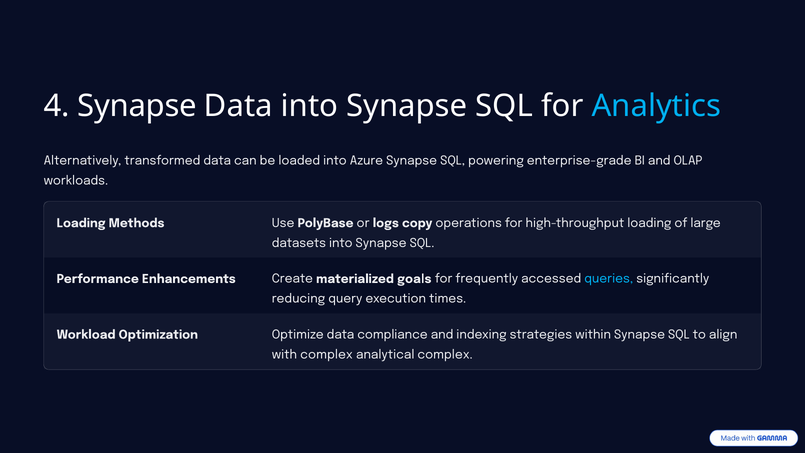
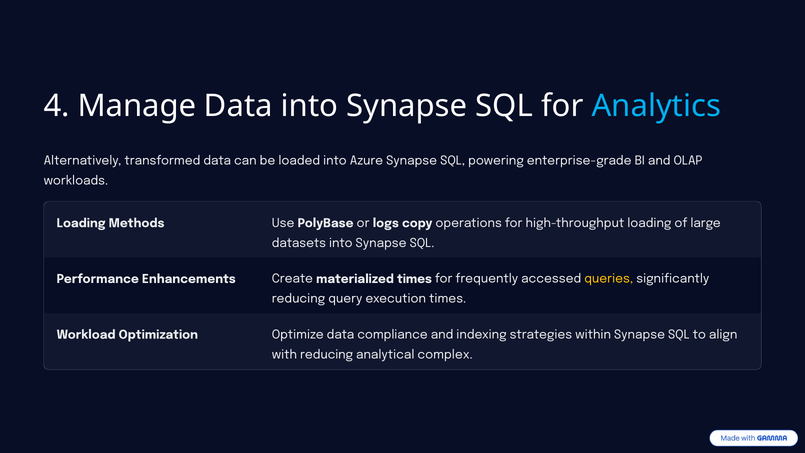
4 Synapse: Synapse -> Manage (137, 106)
materialized goals: goals -> times (414, 279)
queries colour: light blue -> yellow (609, 279)
with complex: complex -> reducing (327, 354)
